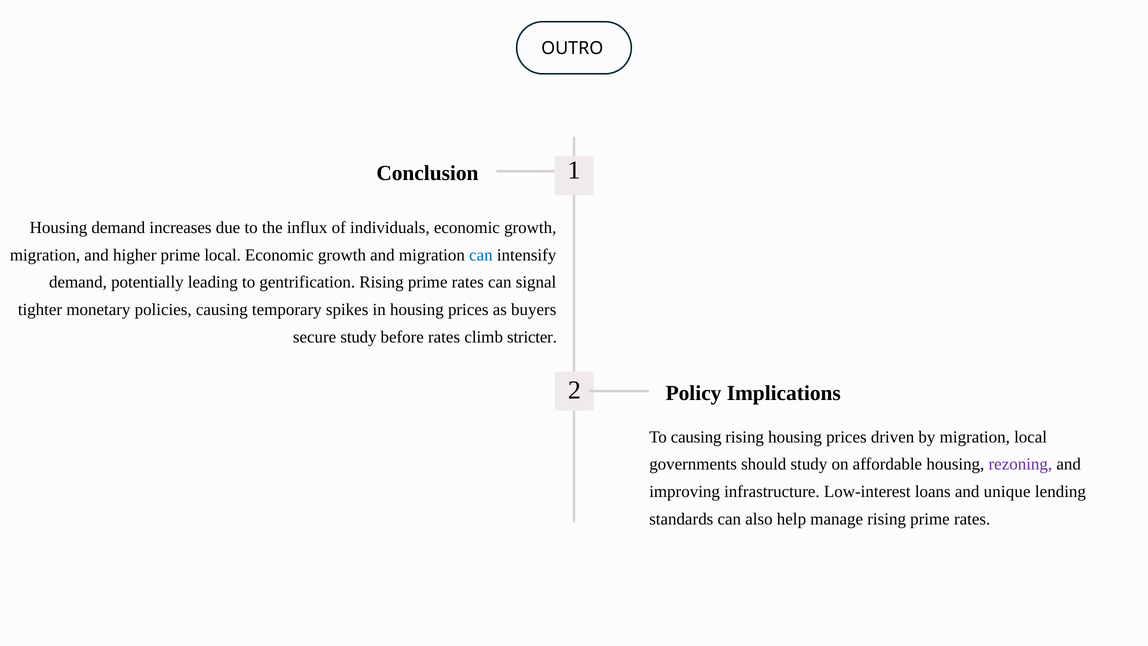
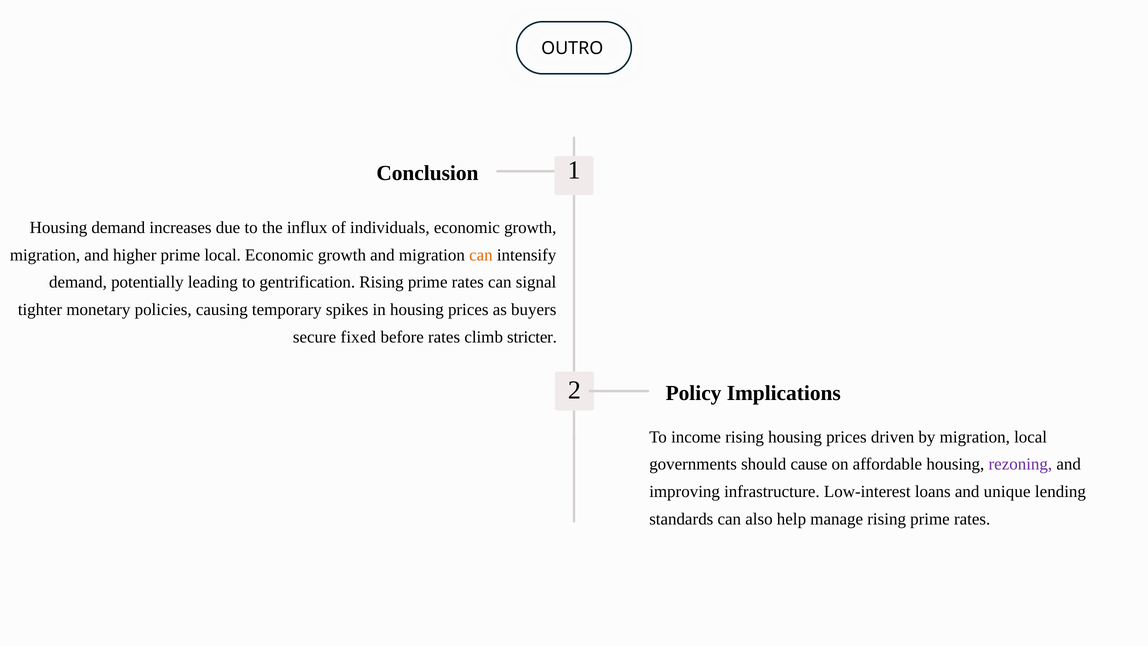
can colour: blue -> orange (481, 255)
secure study: study -> fixed (358, 337)
To causing: causing -> income (696, 437)
should study: study -> cause (809, 464)
